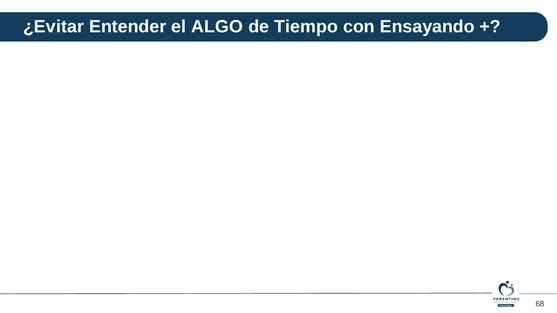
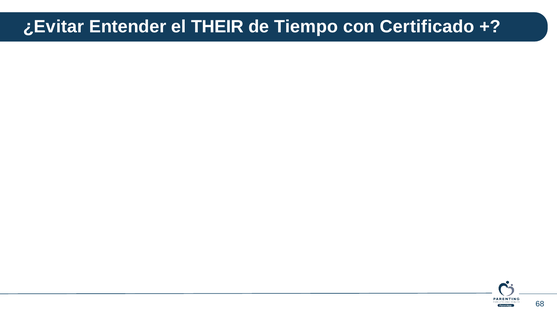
ALGO: ALGO -> THEIR (217, 27)
Ensayando: Ensayando -> Certificado (427, 27)
